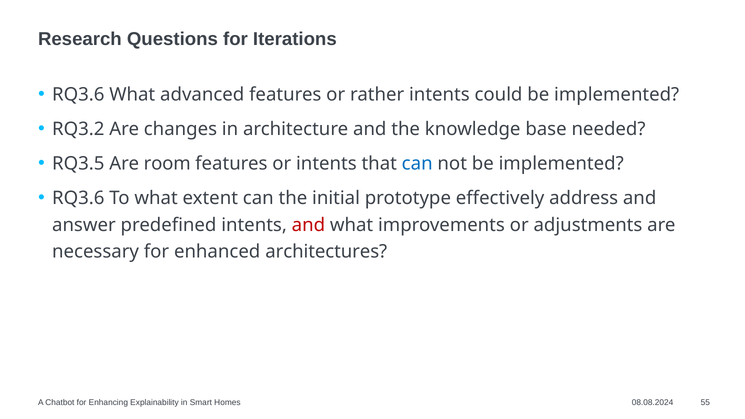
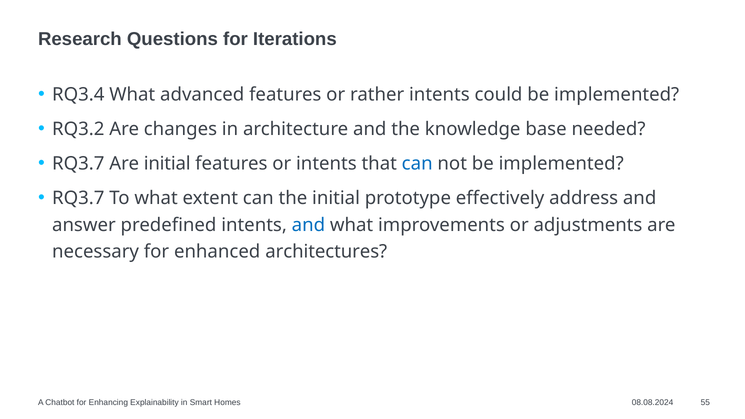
RQ3.6: RQ3.6 -> RQ3.4 (78, 94)
RQ3.5: RQ3.5 -> RQ3.7 (78, 164)
Are room: room -> initial (167, 164)
RQ3.6: RQ3.6 -> RQ3.7 (78, 198)
and colour: red -> blue (308, 225)
